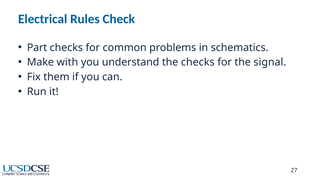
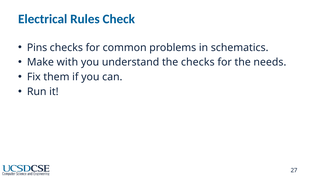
Part: Part -> Pins (37, 48)
signal: signal -> needs (270, 62)
